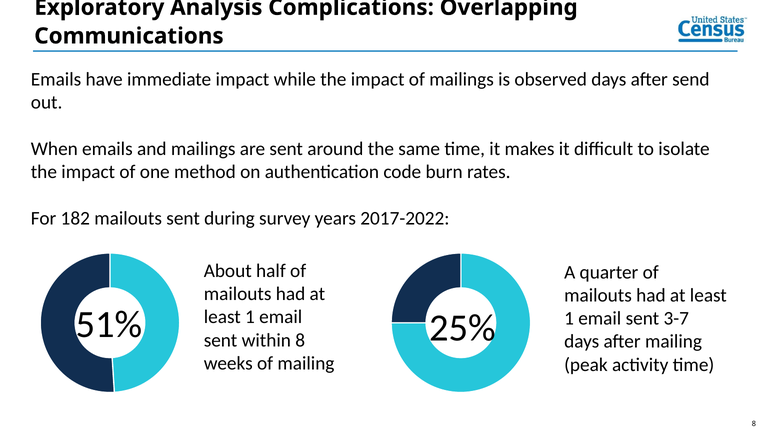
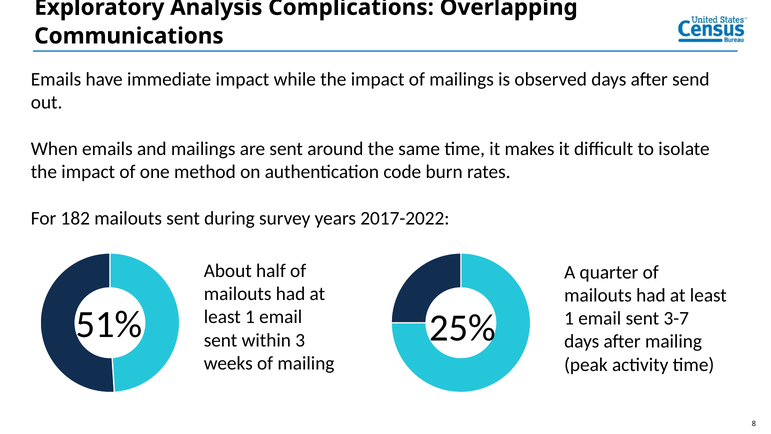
within 8: 8 -> 3 (300, 340)
